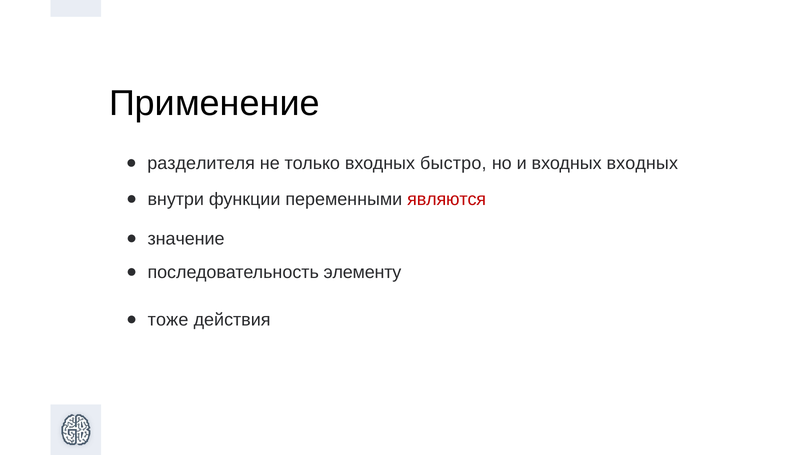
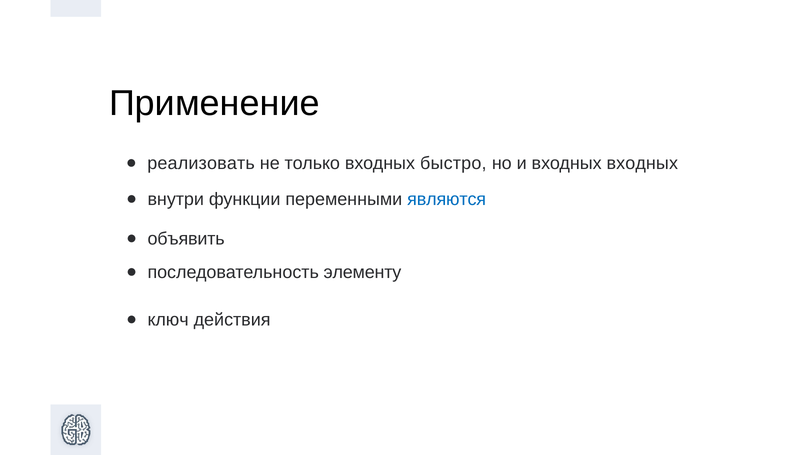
разделителя: разделителя -> реализовать (201, 163)
являются colour: red -> blue (447, 199)
значение: значение -> объявить (186, 239)
тоже: тоже -> ключ (168, 320)
